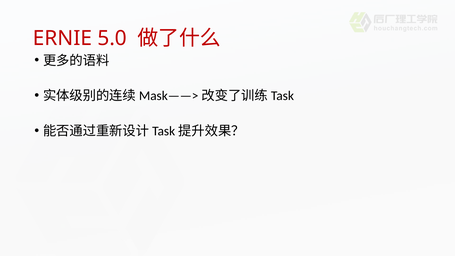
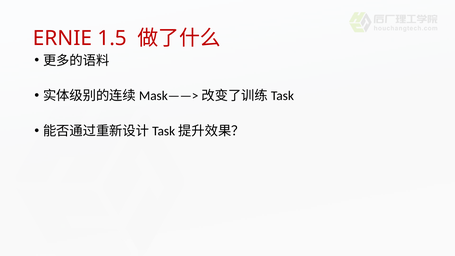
5.0: 5.0 -> 1.5 (112, 38)
